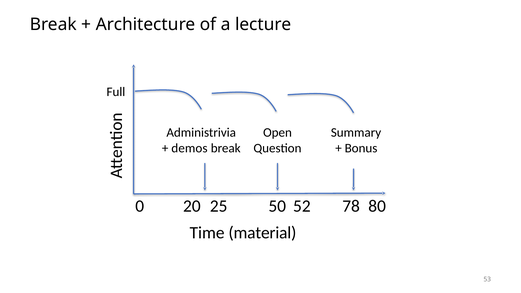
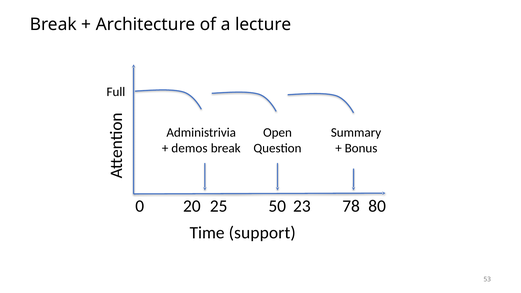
52: 52 -> 23 (302, 206)
material: material -> support (262, 233)
